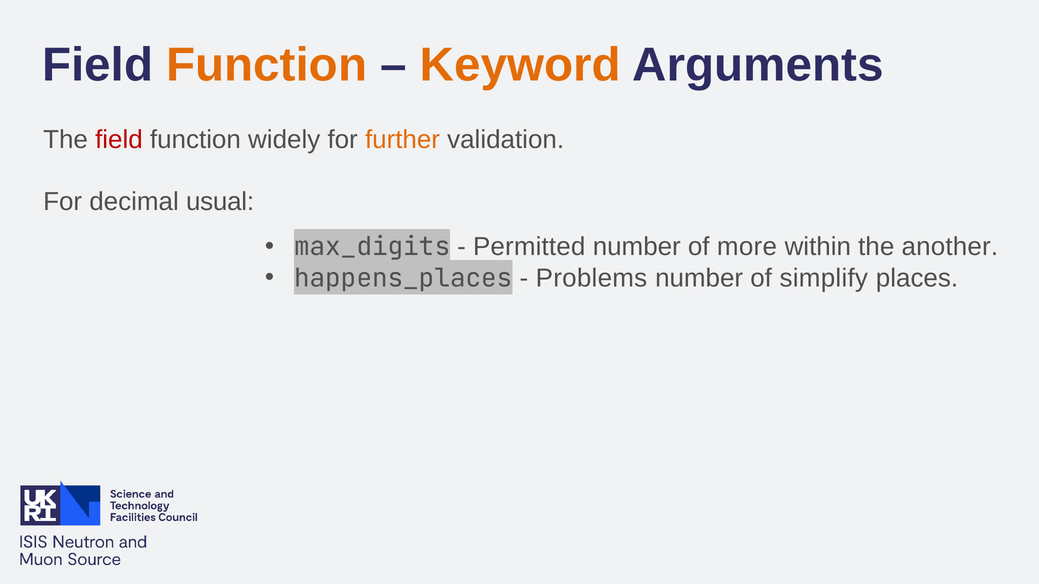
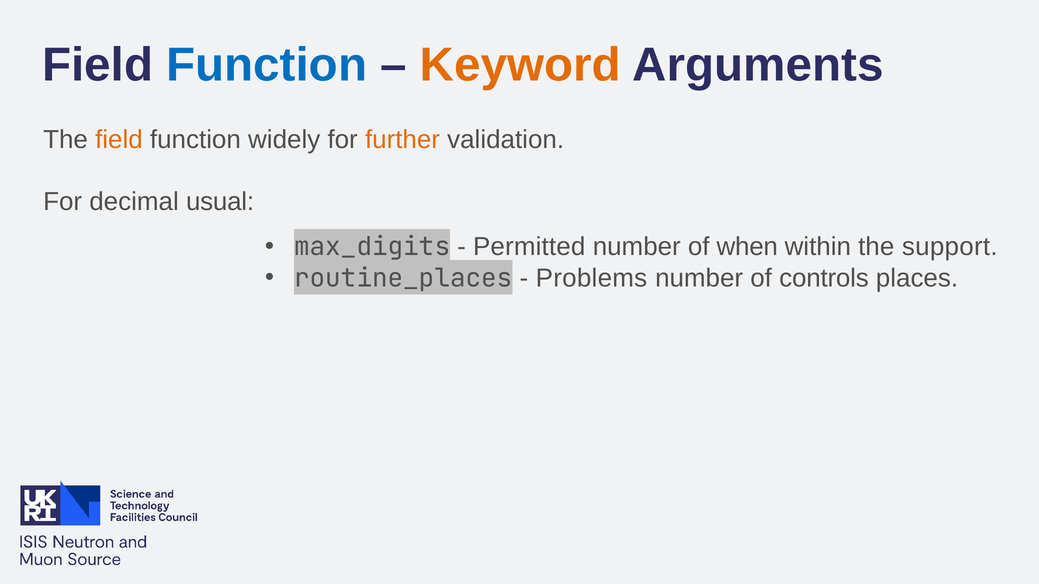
Function colour: orange -> blue (267, 65)
field colour: red -> orange (119, 140)
more: more -> when (747, 247)
another: another -> support (950, 247)
happens_places: happens_places -> routine_places (403, 278)
simplify: simplify -> controls (824, 278)
